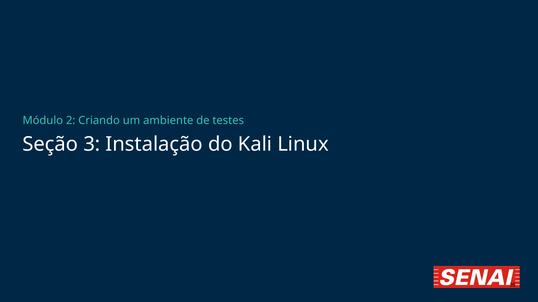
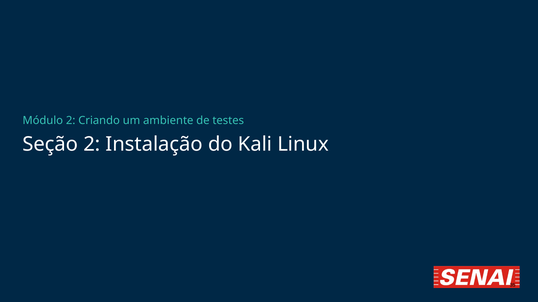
Seção 3: 3 -> 2 (92, 145)
